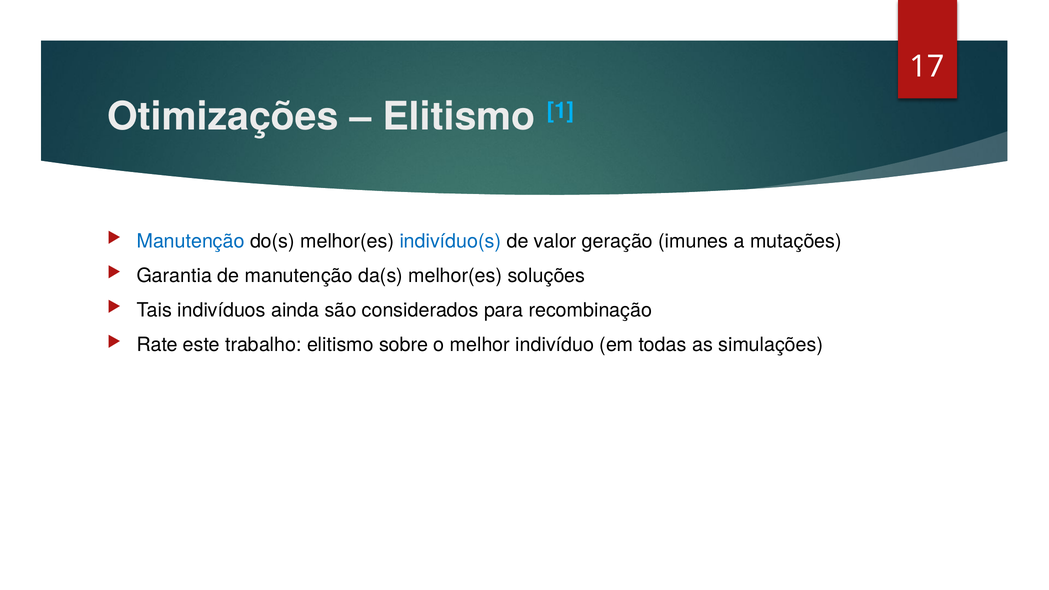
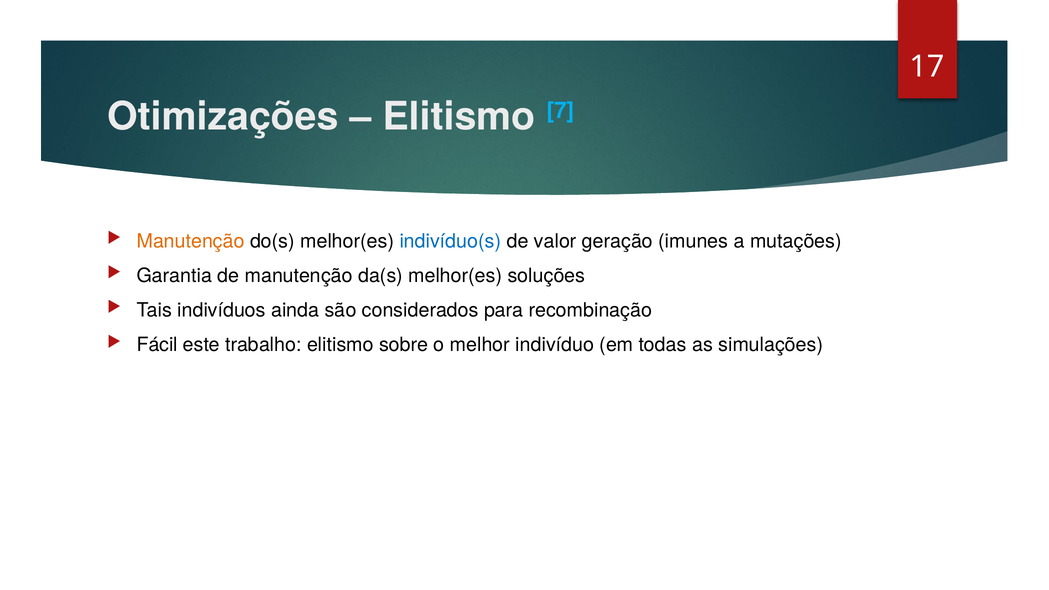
1: 1 -> 7 (560, 111)
Manutenção colour: blue -> orange (191, 241)
Rate: Rate -> Fácil (157, 345)
